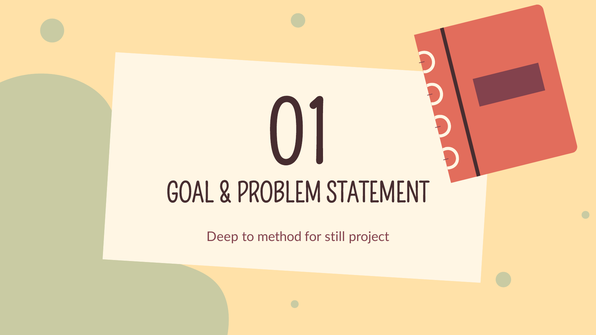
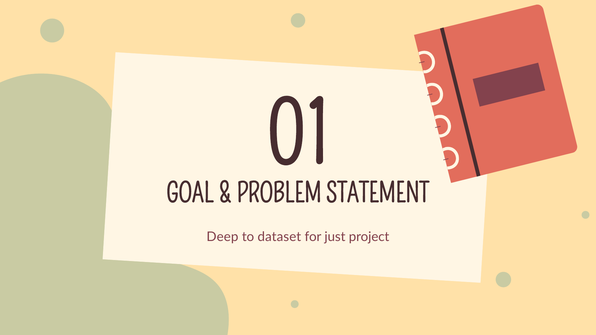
method: method -> dataset (279, 237)
still: still -> just (335, 237)
